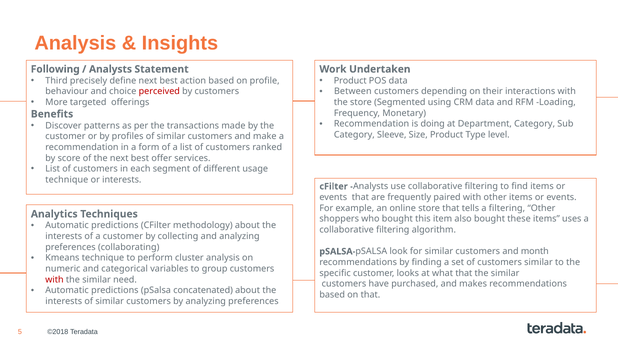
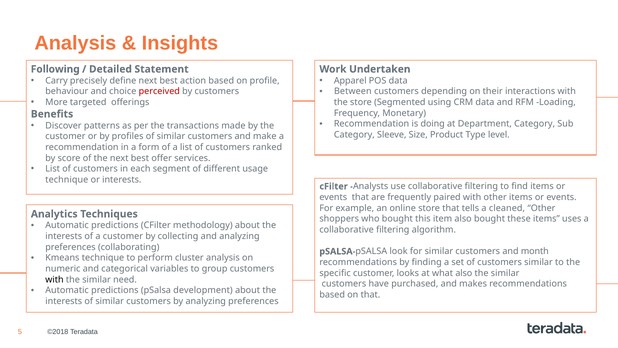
Analysts: Analysts -> Detailed (110, 69)
Third: Third -> Carry (57, 81)
Product: Product -> Apparel (350, 81)
a filtering: filtering -> cleaned (507, 208)
what that: that -> also (464, 273)
with colour: red -> black (54, 279)
concatenated: concatenated -> development (203, 290)
